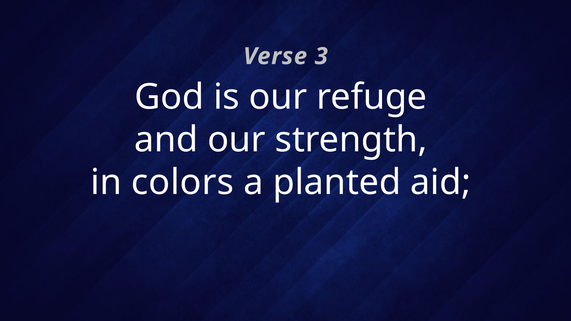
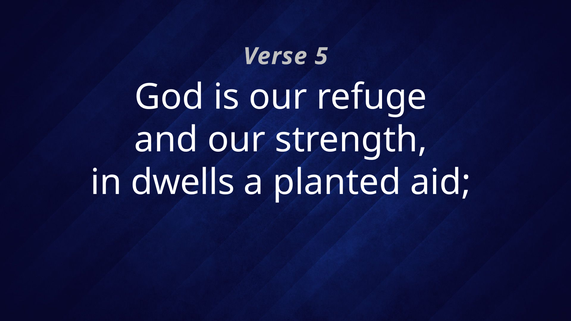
3: 3 -> 5 (321, 56)
colors: colors -> dwells (183, 183)
